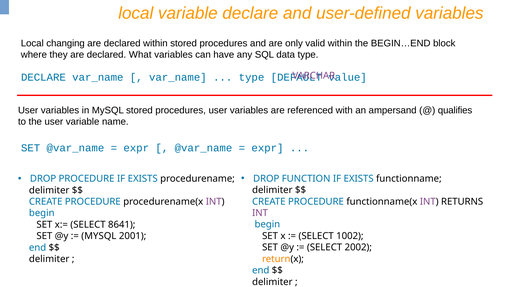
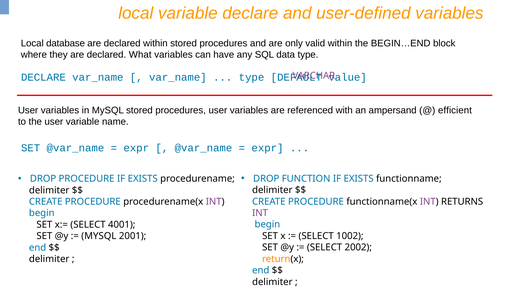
changing: changing -> database (66, 43)
qualifies: qualifies -> efficient (455, 110)
8641: 8641 -> 4001 (122, 225)
